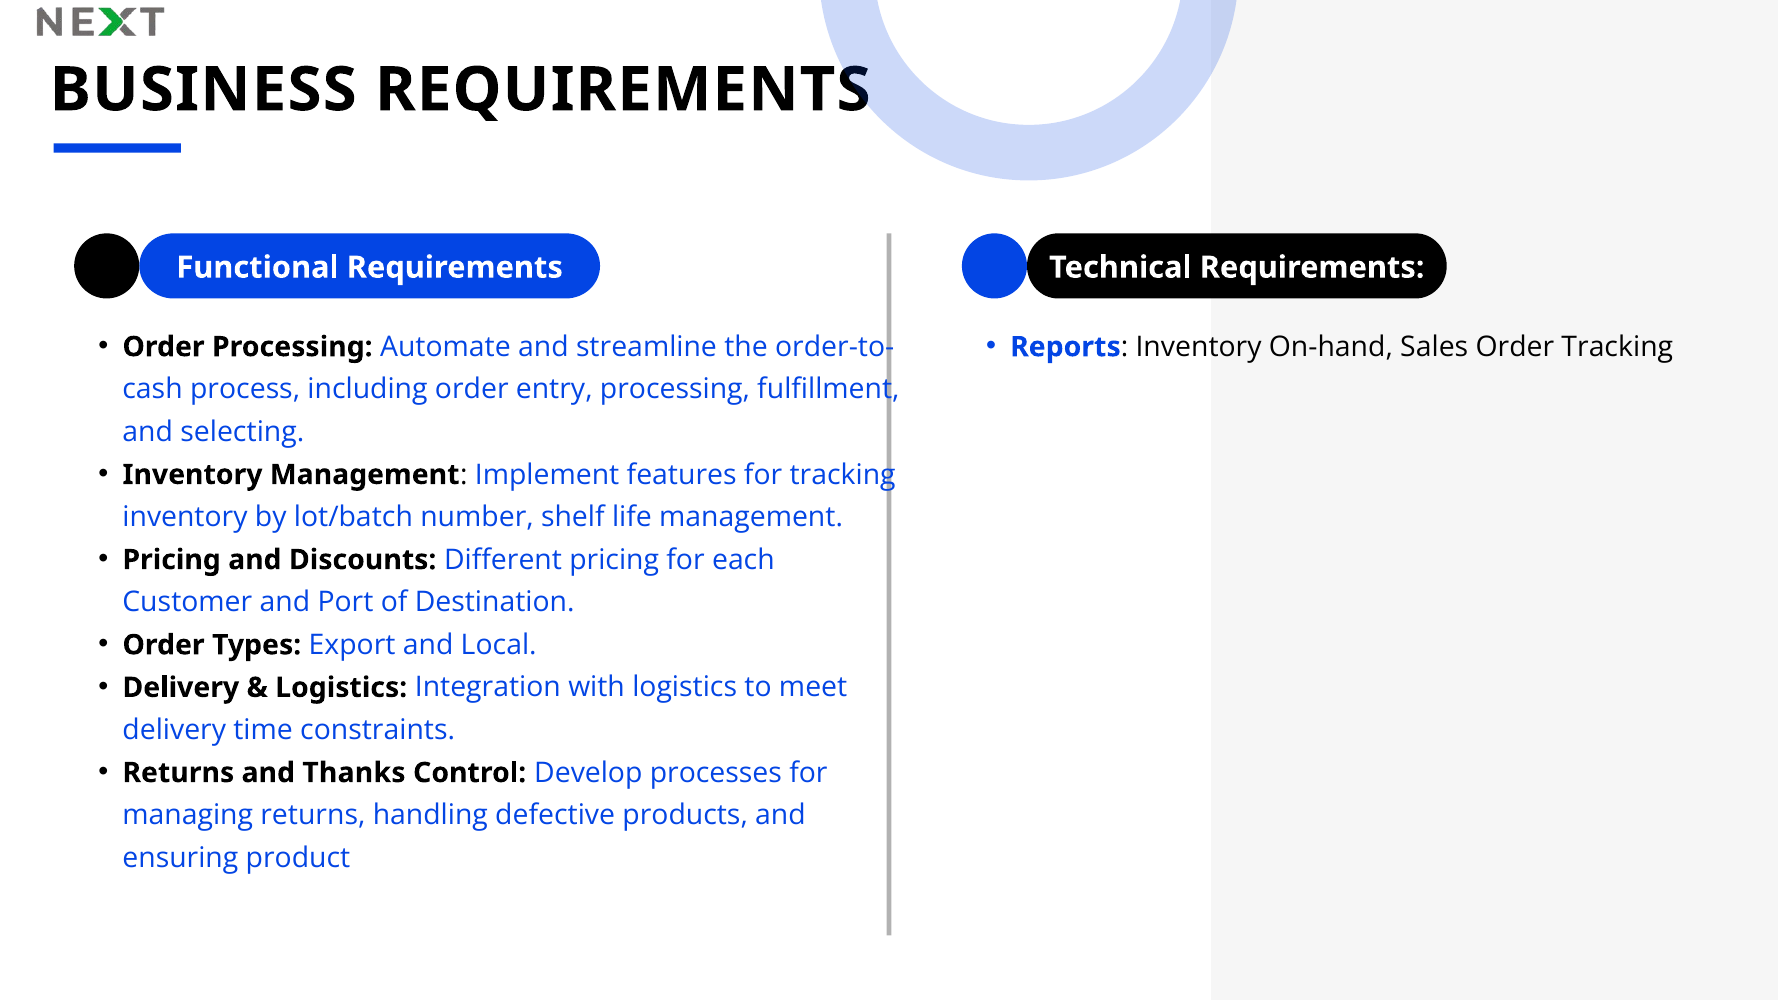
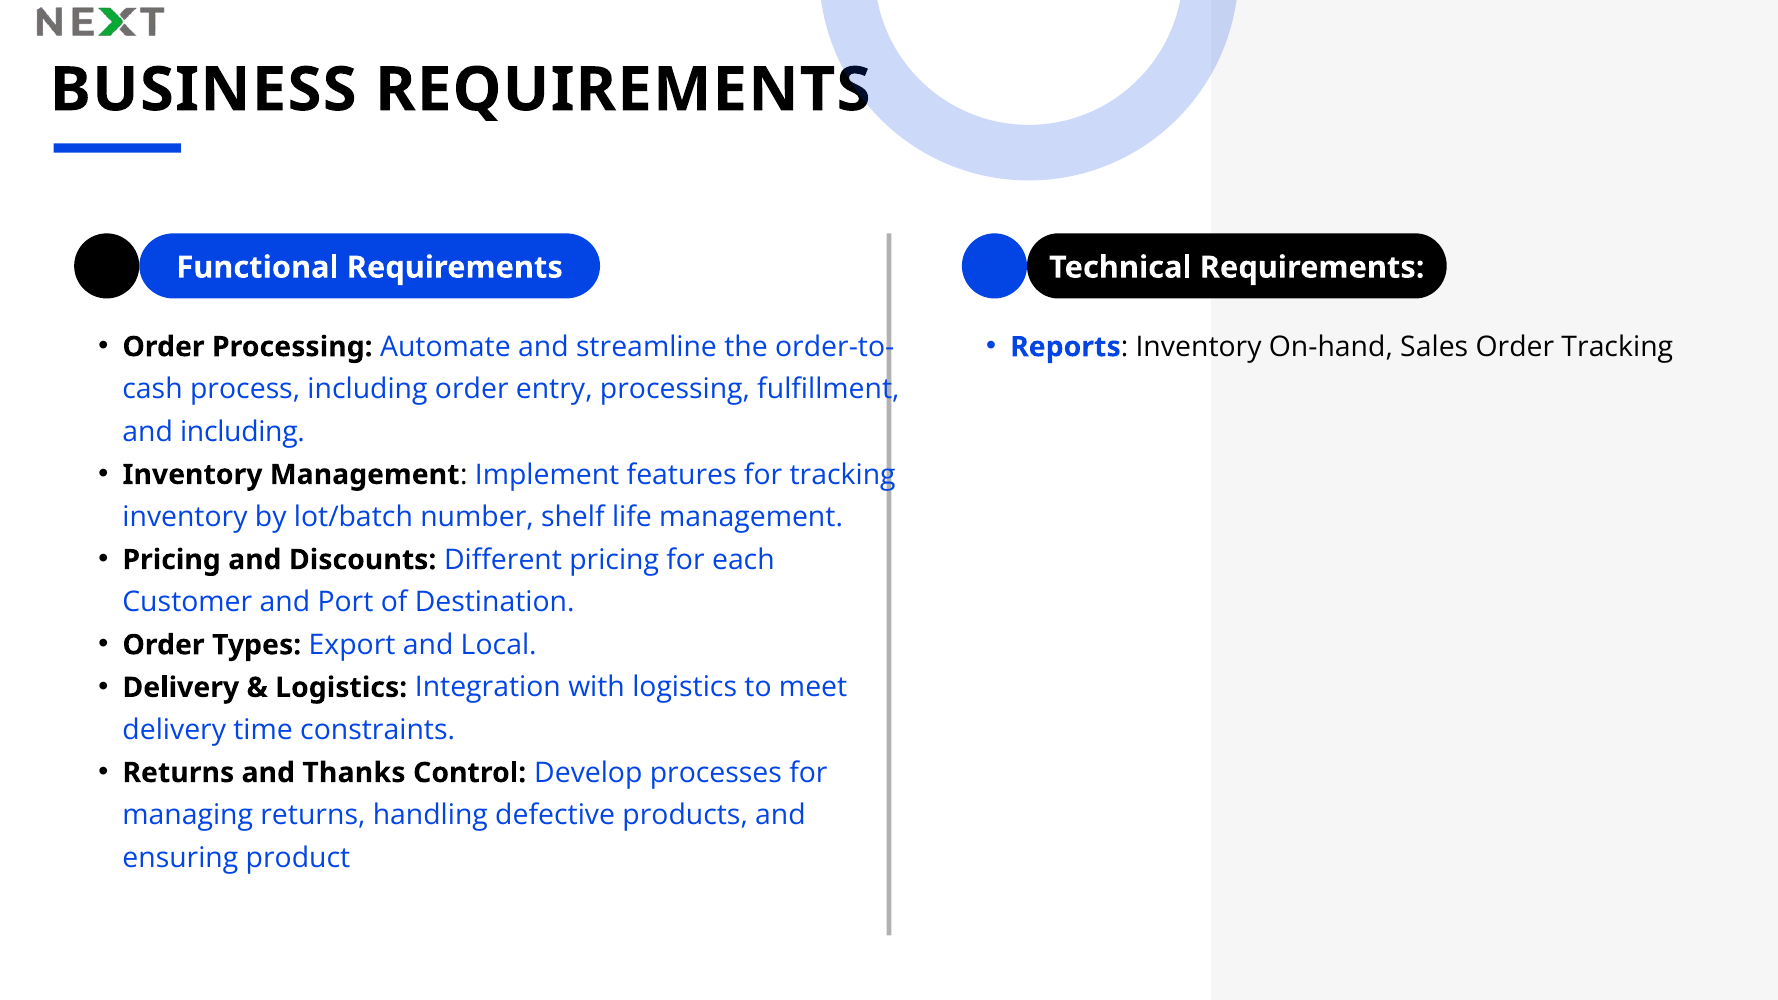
and selecting: selecting -> including (242, 432)
